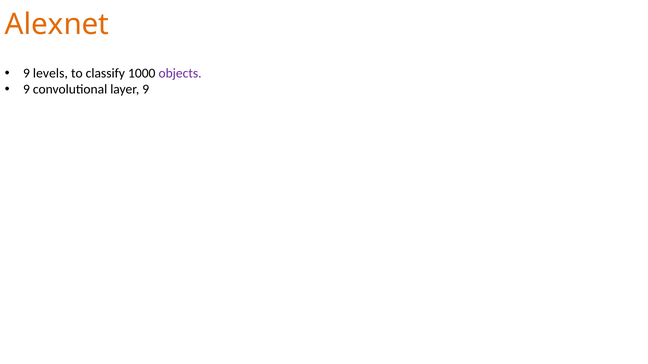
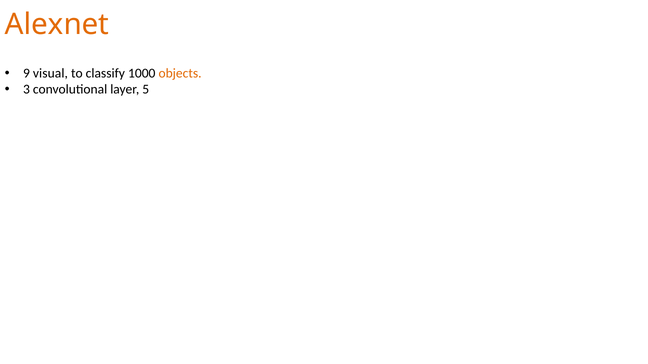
levels: levels -> visual (50, 73)
objects colour: purple -> orange (180, 73)
9: 9 -> 3 (27, 90)
layer 9: 9 -> 5 (146, 90)
